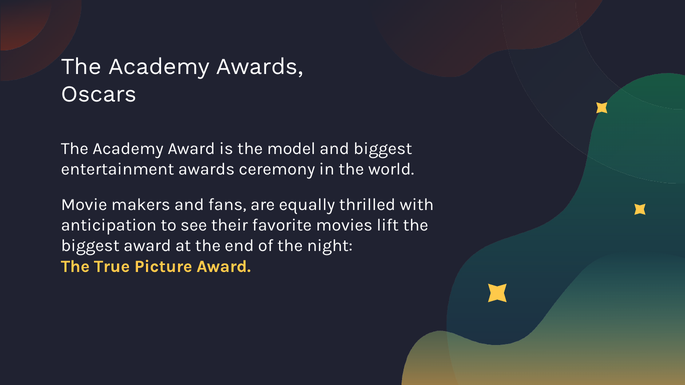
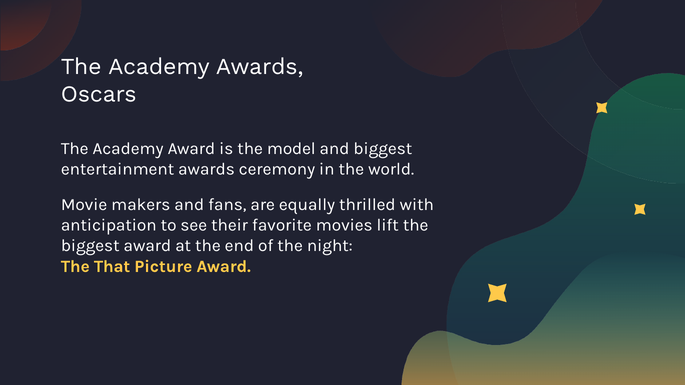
True: True -> That (112, 266)
